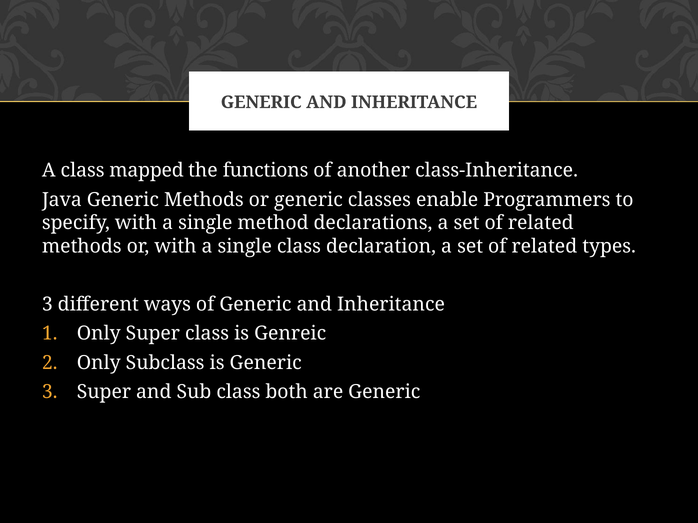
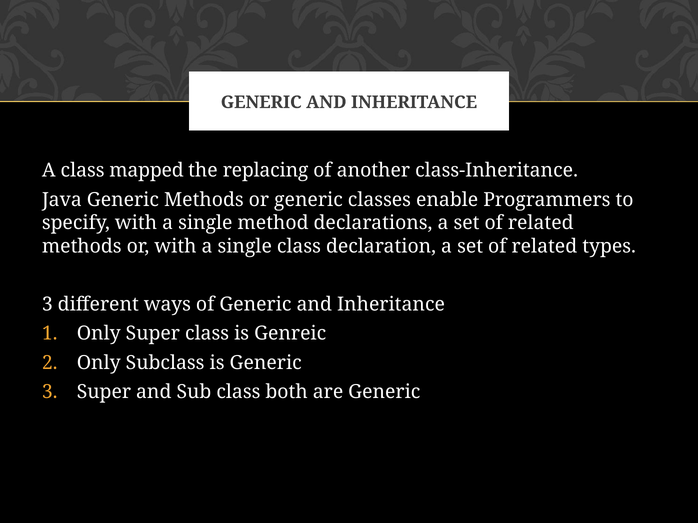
functions: functions -> replacing (266, 171)
